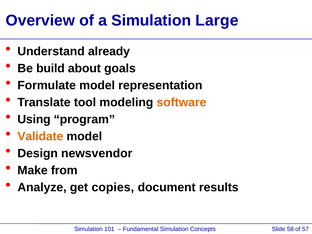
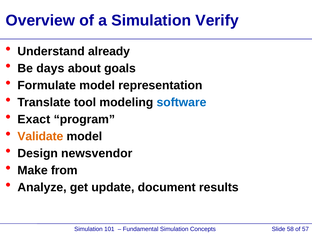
Large: Large -> Verify (217, 21)
build: build -> days (50, 68)
software colour: orange -> blue (181, 102)
Using: Using -> Exact (34, 119)
copies: copies -> update (113, 187)
